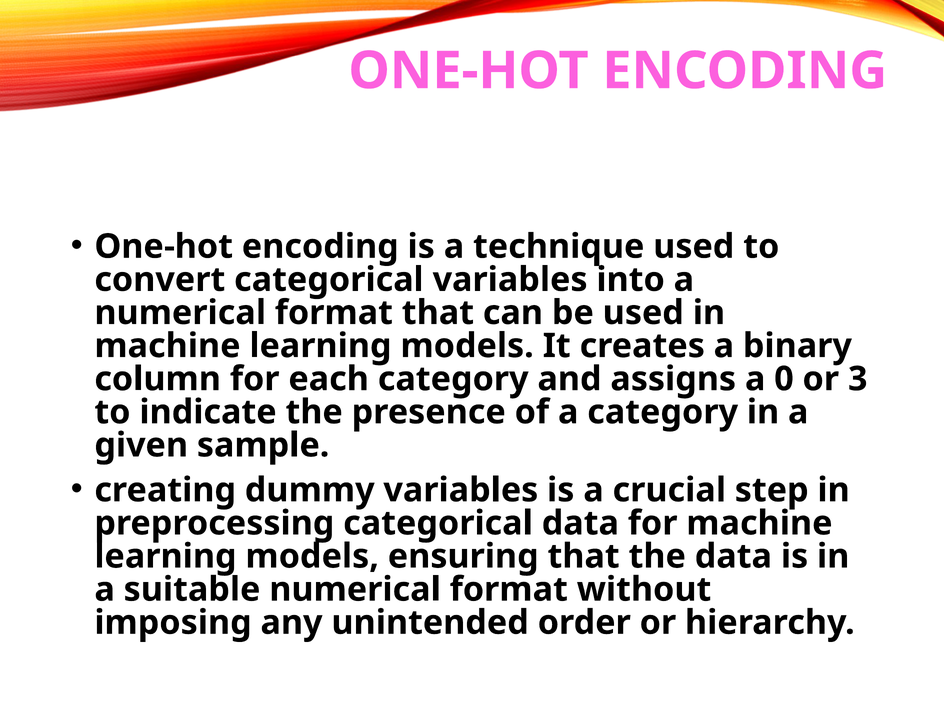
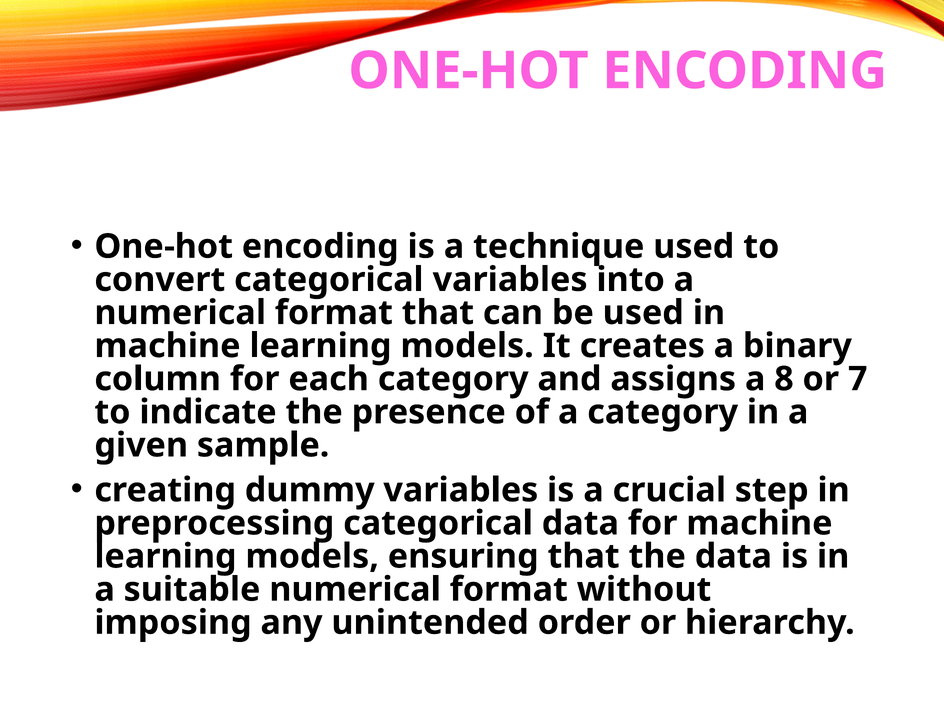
0: 0 -> 8 (784, 379)
3: 3 -> 7 (858, 379)
